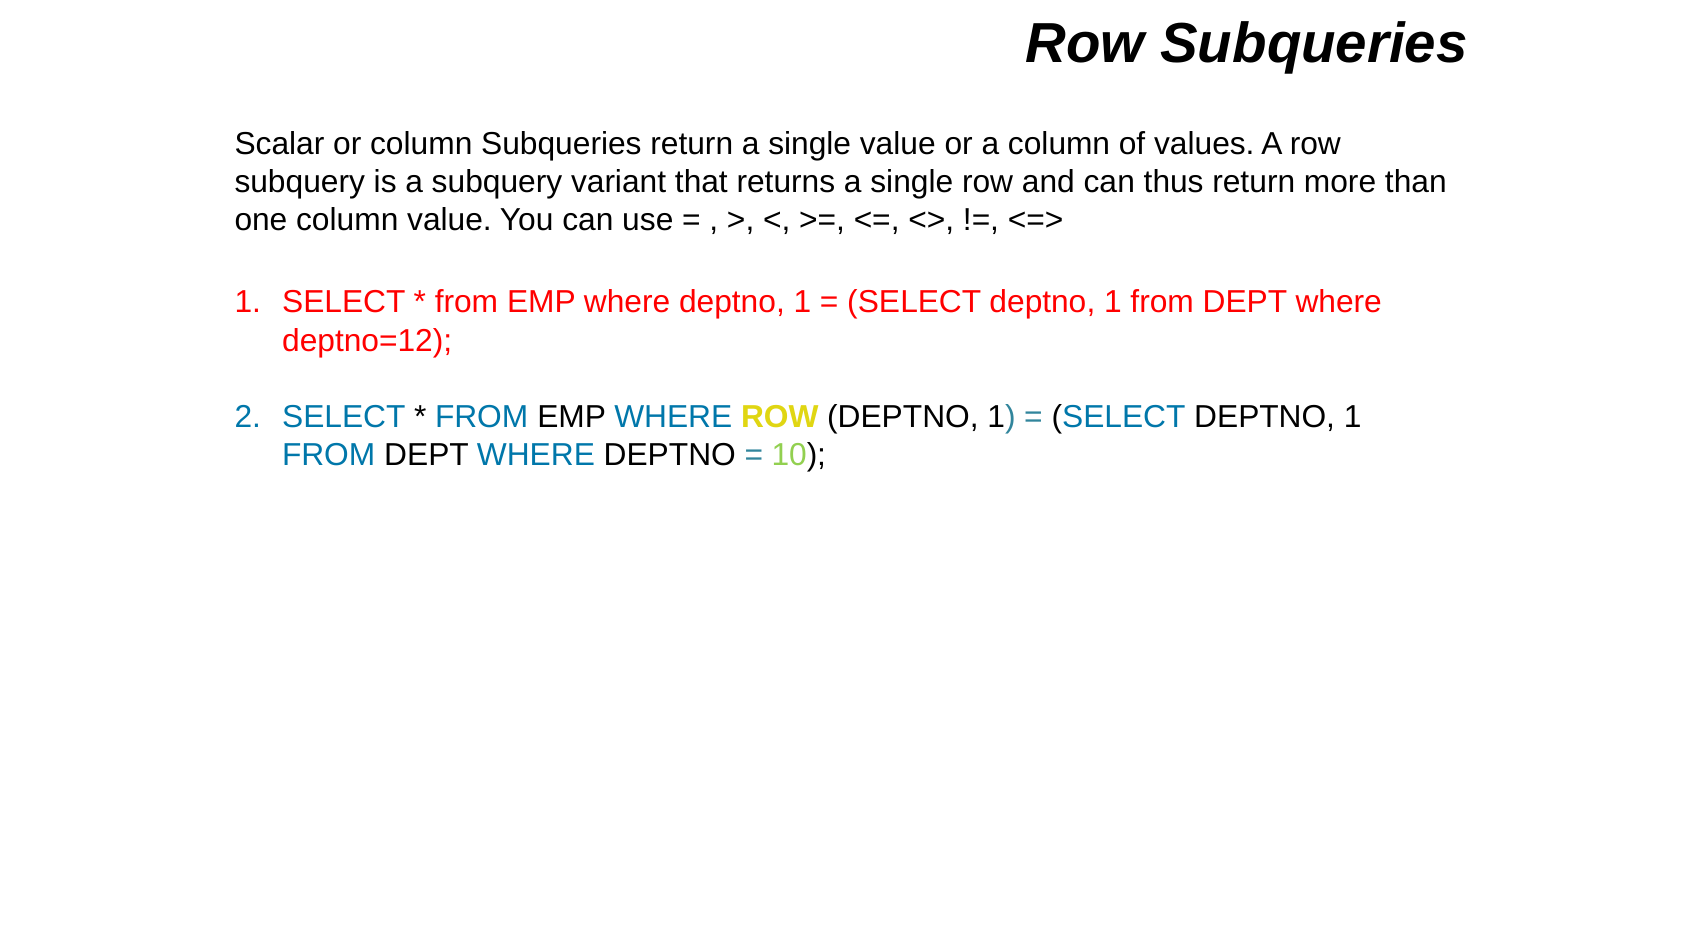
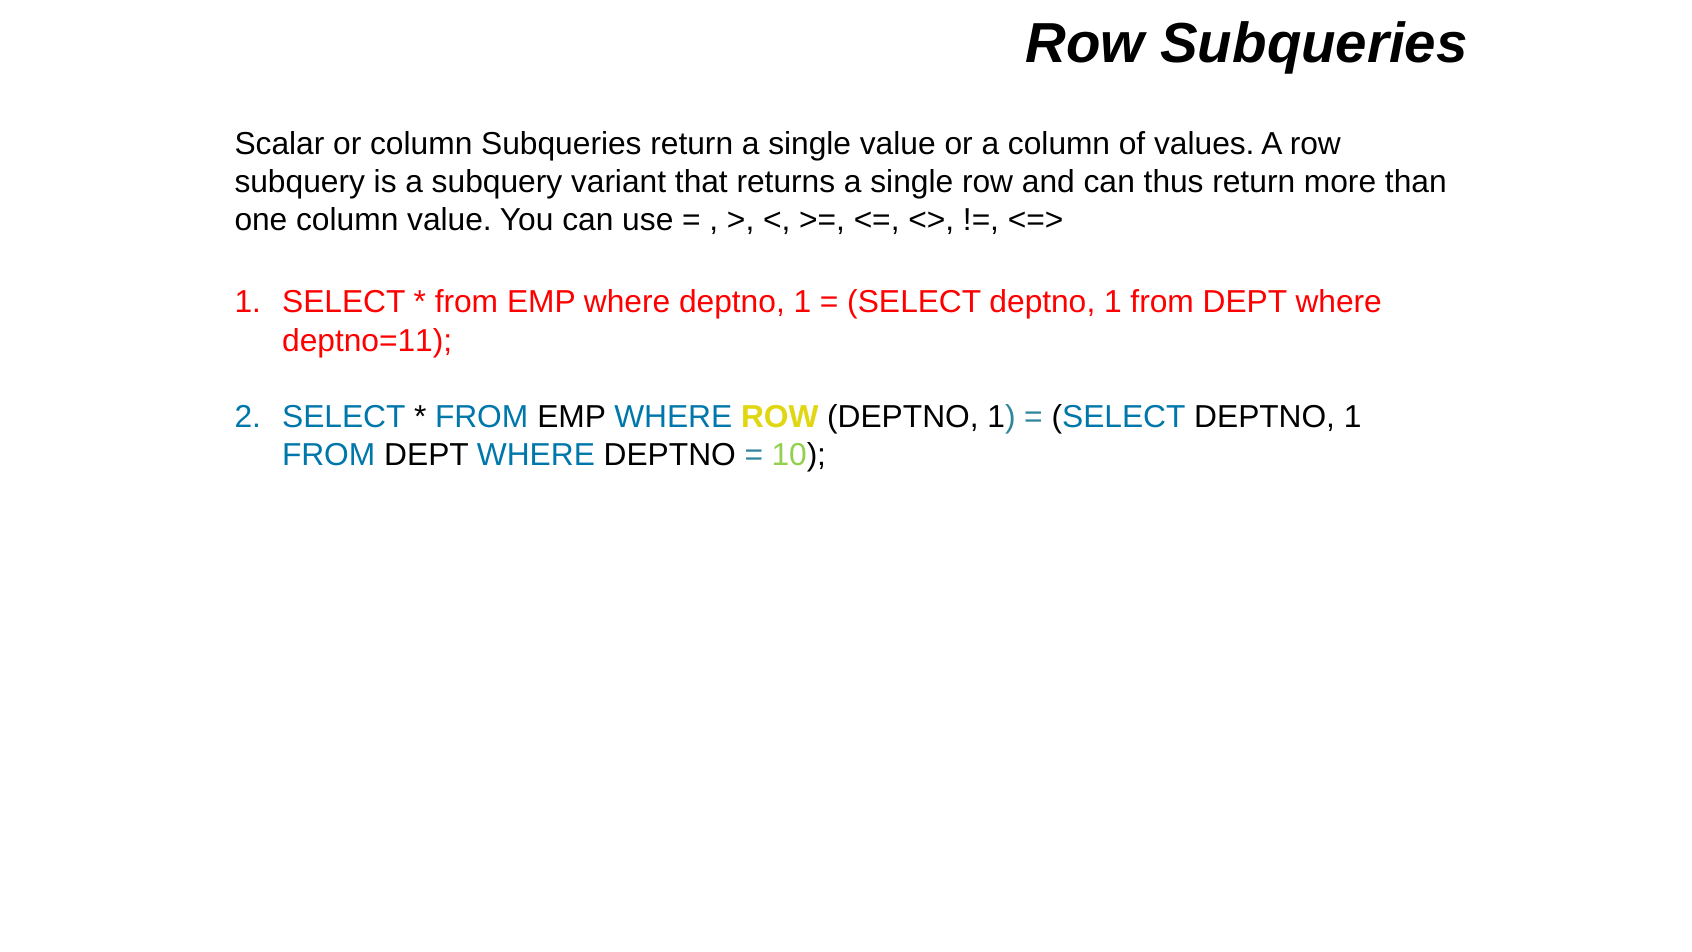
deptno=12: deptno=12 -> deptno=11 (367, 341)
